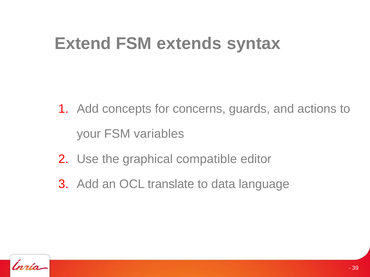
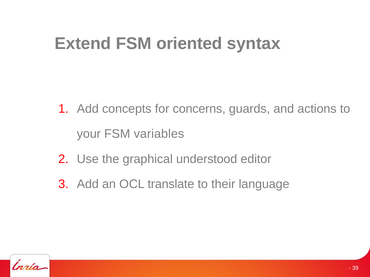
extends: extends -> oriented (189, 44)
compatible: compatible -> understood (207, 159)
data: data -> their (223, 184)
